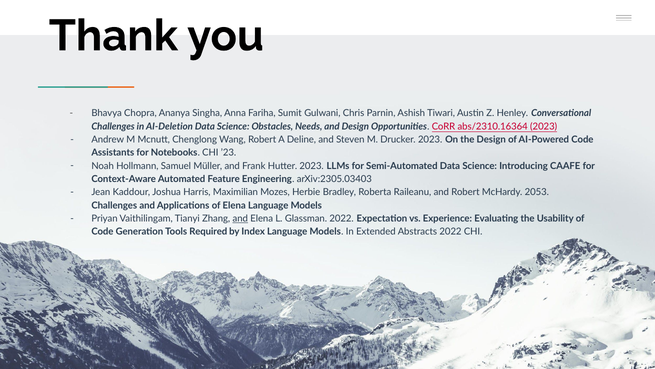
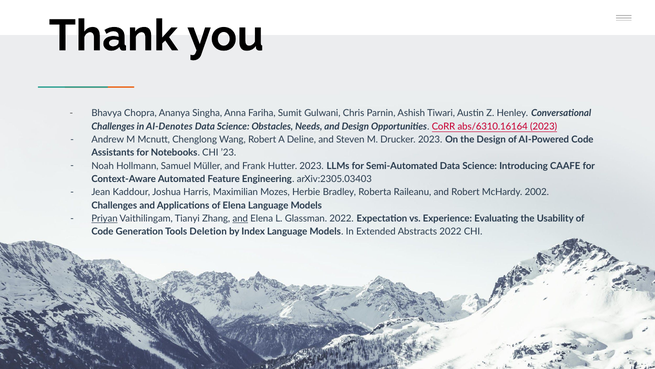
AI-Deletion: AI-Deletion -> AI-Denotes (169, 126)
abs/2310.16364: abs/2310.16364 -> abs/6310.16164 (493, 126)
2053: 2053 -> 2002 (537, 192)
Priyan underline: none -> present (105, 218)
Required: Required -> Deletion (208, 231)
